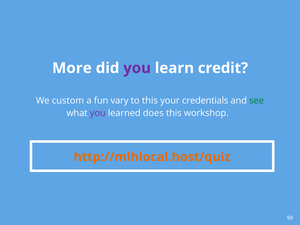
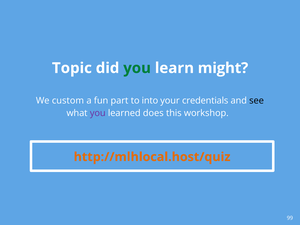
More: More -> Topic (72, 68)
you colour: purple -> green (137, 68)
credit: credit -> might (223, 68)
vary: vary -> part (119, 101)
to this: this -> into (150, 101)
see colour: green -> black (257, 101)
